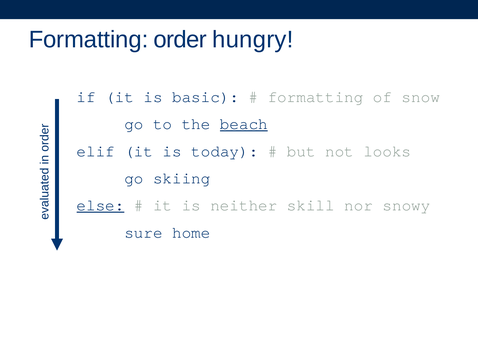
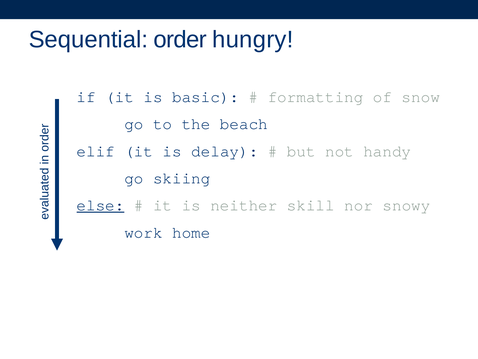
Formatting: Formatting -> Sequential (88, 39)
beach underline: present -> none (244, 124)
today: today -> delay (225, 151)
looks: looks -> handy (387, 151)
sure: sure -> work (143, 232)
